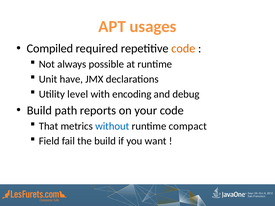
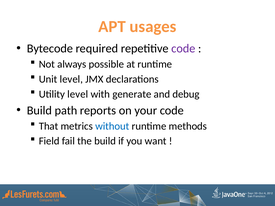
Compiled: Compiled -> Bytecode (50, 49)
code colour: orange -> purple (183, 49)
Unit have: have -> level (71, 79)
encoding: encoding -> generate (132, 94)
compact: compact -> methods (188, 126)
